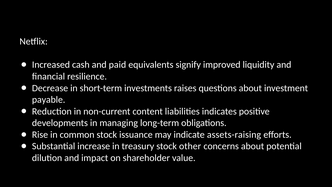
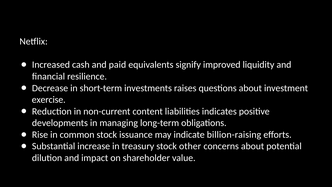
payable: payable -> exercise (49, 100)
assets-raising: assets-raising -> billion-raising (234, 134)
